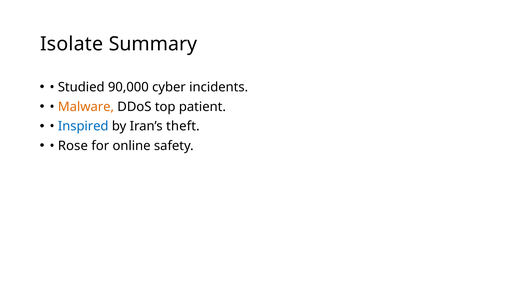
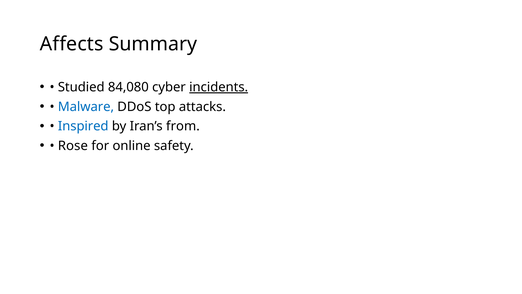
Isolate: Isolate -> Affects (72, 44)
90,000: 90,000 -> 84,080 (128, 87)
incidents underline: none -> present (219, 87)
Malware colour: orange -> blue (86, 107)
patient: patient -> attacks (202, 107)
theft: theft -> from (183, 126)
